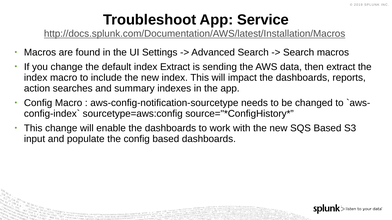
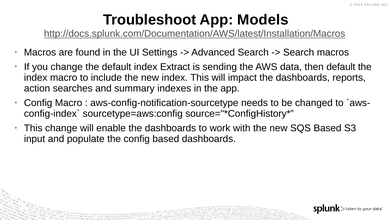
Service: Service -> Models (263, 20)
then extract: extract -> default (341, 67)
